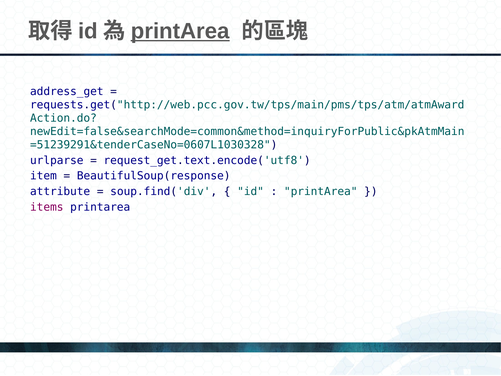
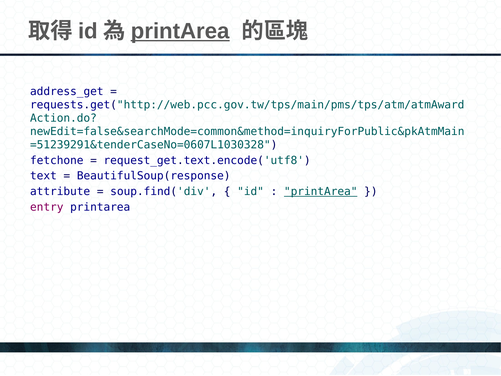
urlparse: urlparse -> fetchone (57, 160)
item: item -> text (43, 176)
printArea underline: none -> present (321, 191)
items: items -> entry (47, 207)
